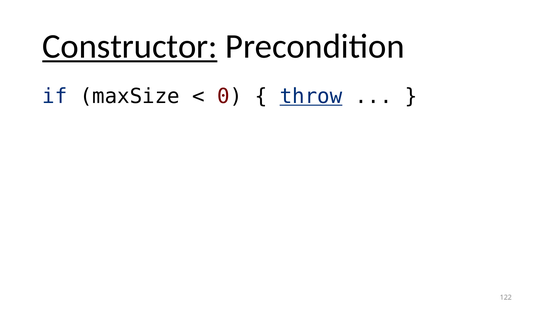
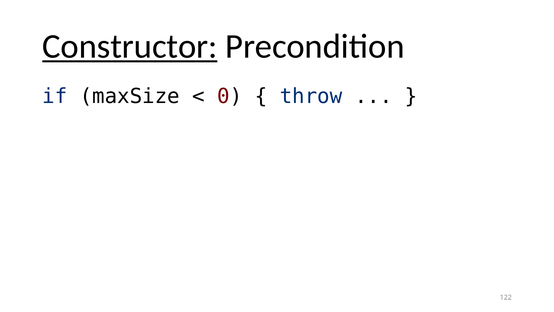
throw underline: present -> none (311, 96)
